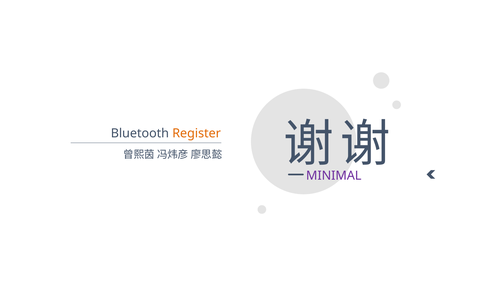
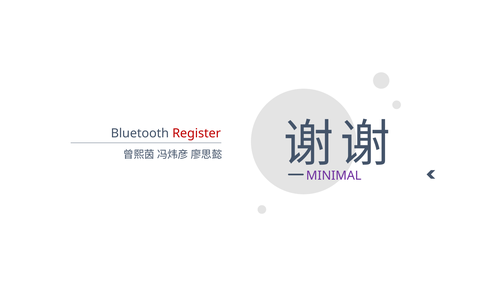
Register colour: orange -> red (197, 133)
